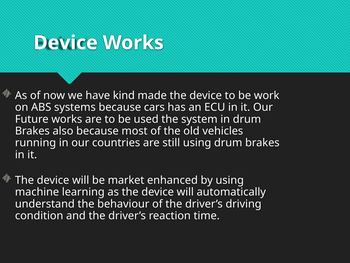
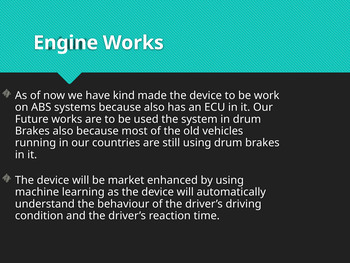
Device: Device -> Engine (66, 43)
because cars: cars -> also (154, 107)
